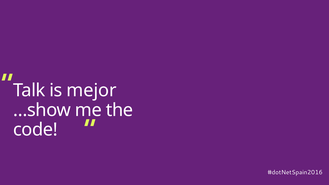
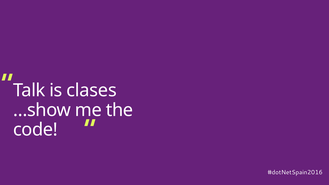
mejor: mejor -> clases (92, 91)
